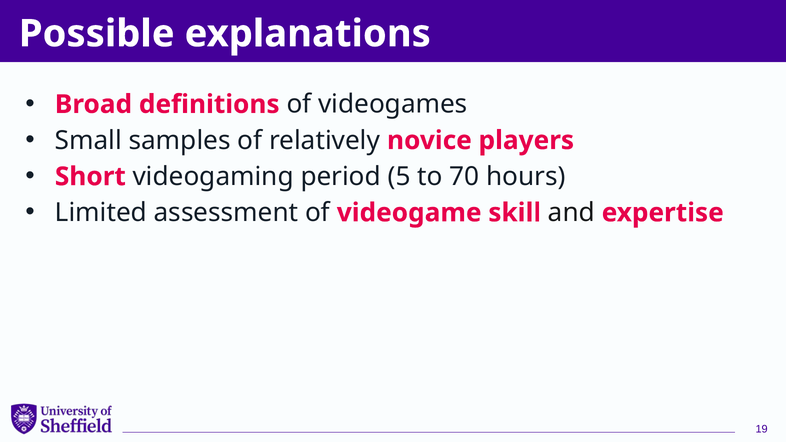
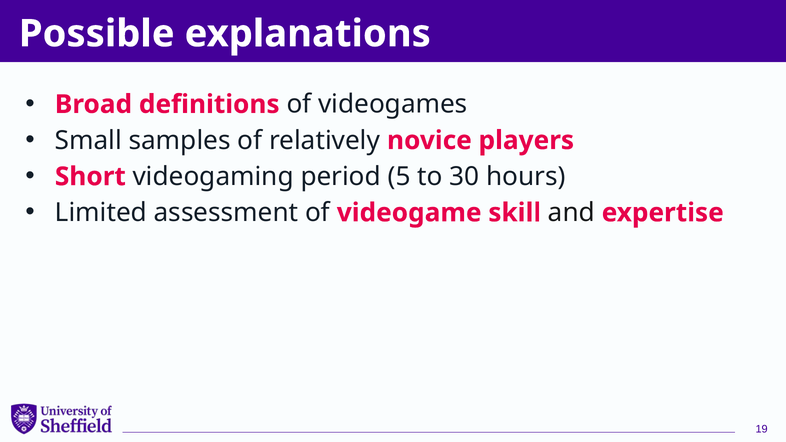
70: 70 -> 30 (464, 177)
